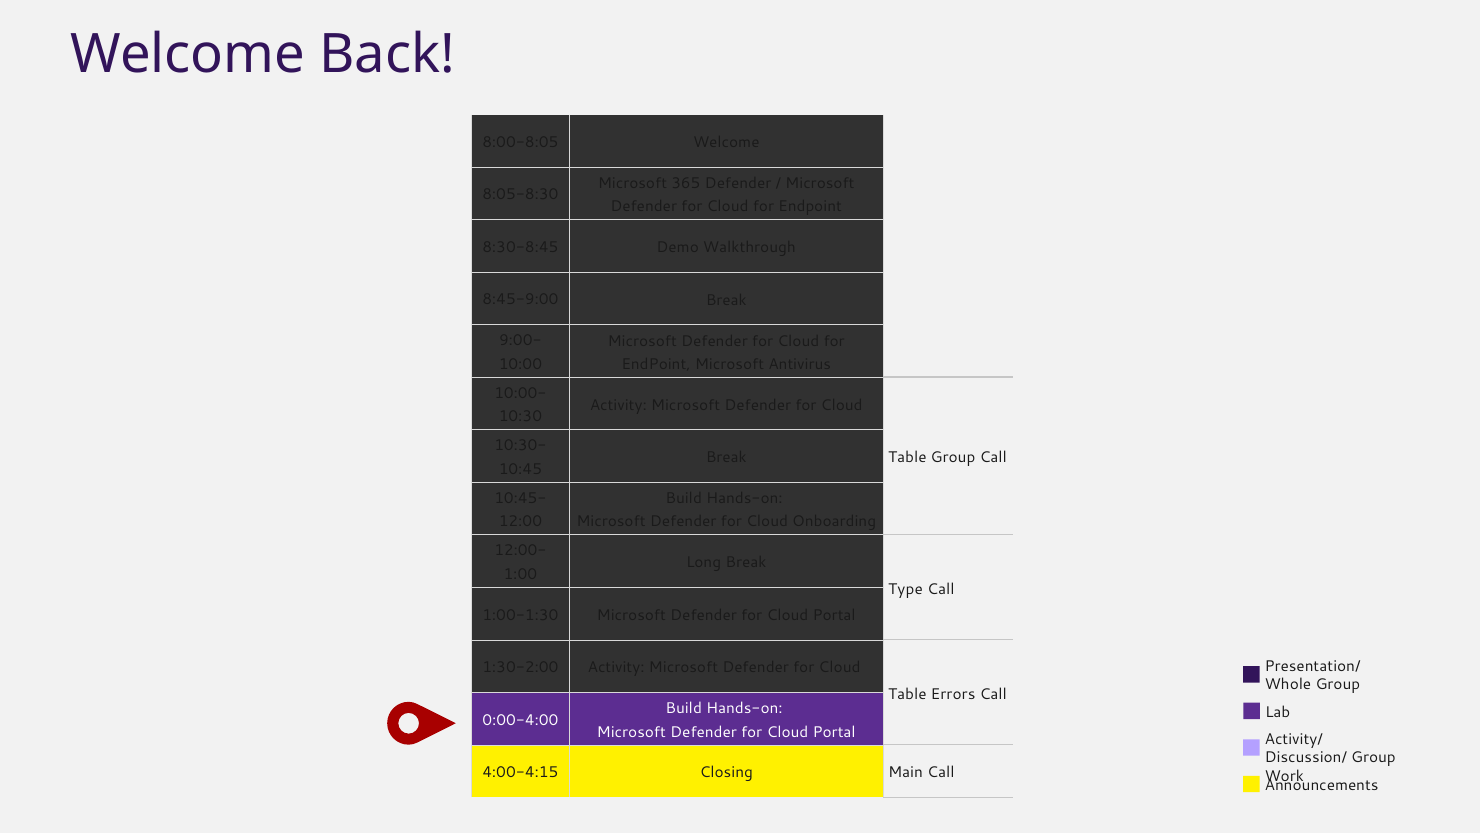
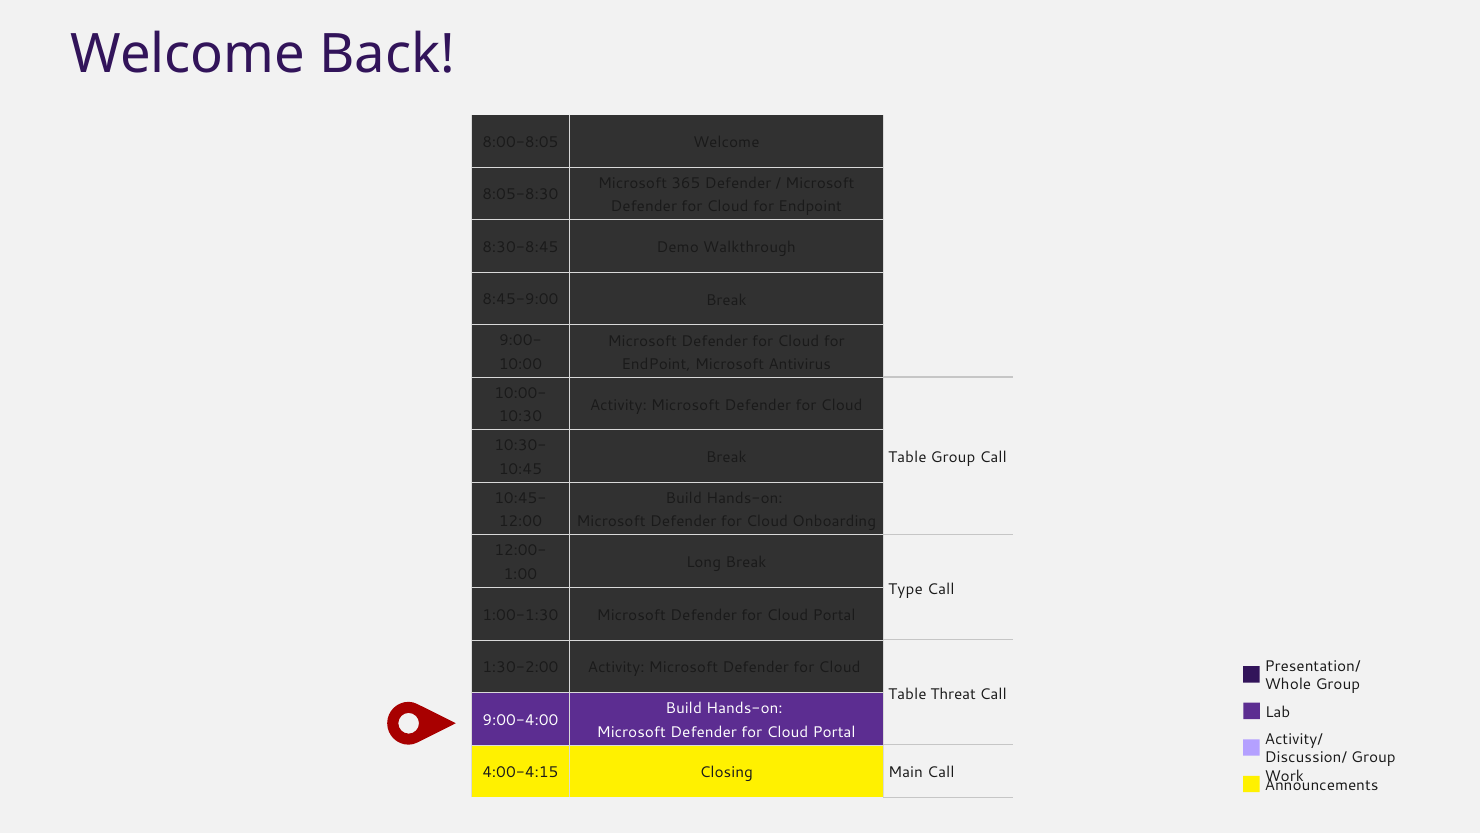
Errors: Errors -> Threat (953, 694)
0:00-4:00: 0:00-4:00 -> 9:00-4:00 (520, 720)
